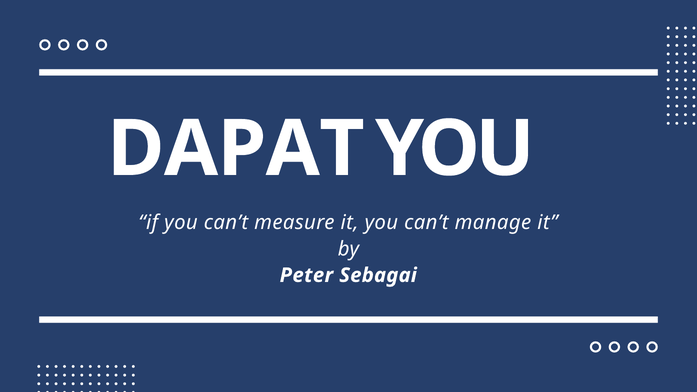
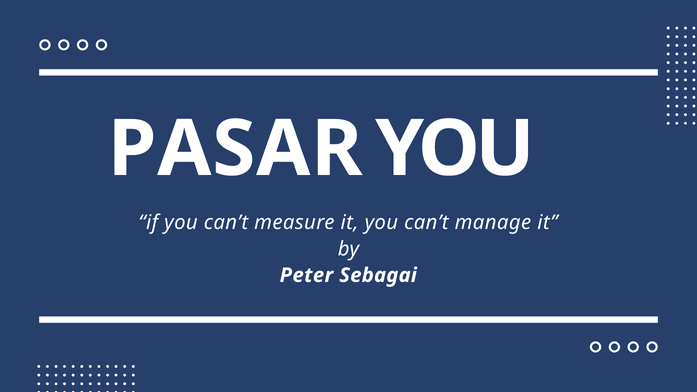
DAPAT: DAPAT -> PASAR (235, 149)
